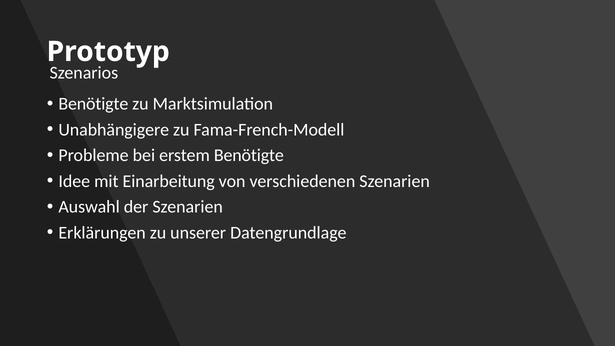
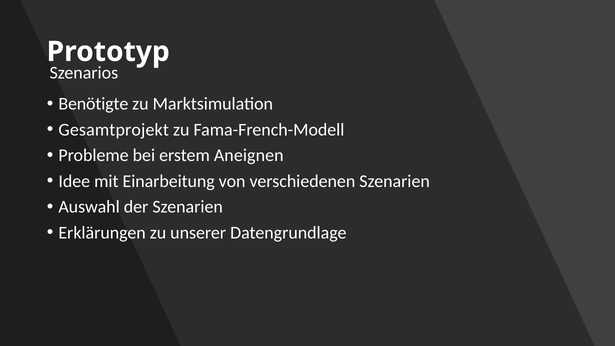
Unabhängigere: Unabhängigere -> Gesamtprojekt (114, 130)
erstem Benötigte: Benötigte -> Aneignen (249, 155)
